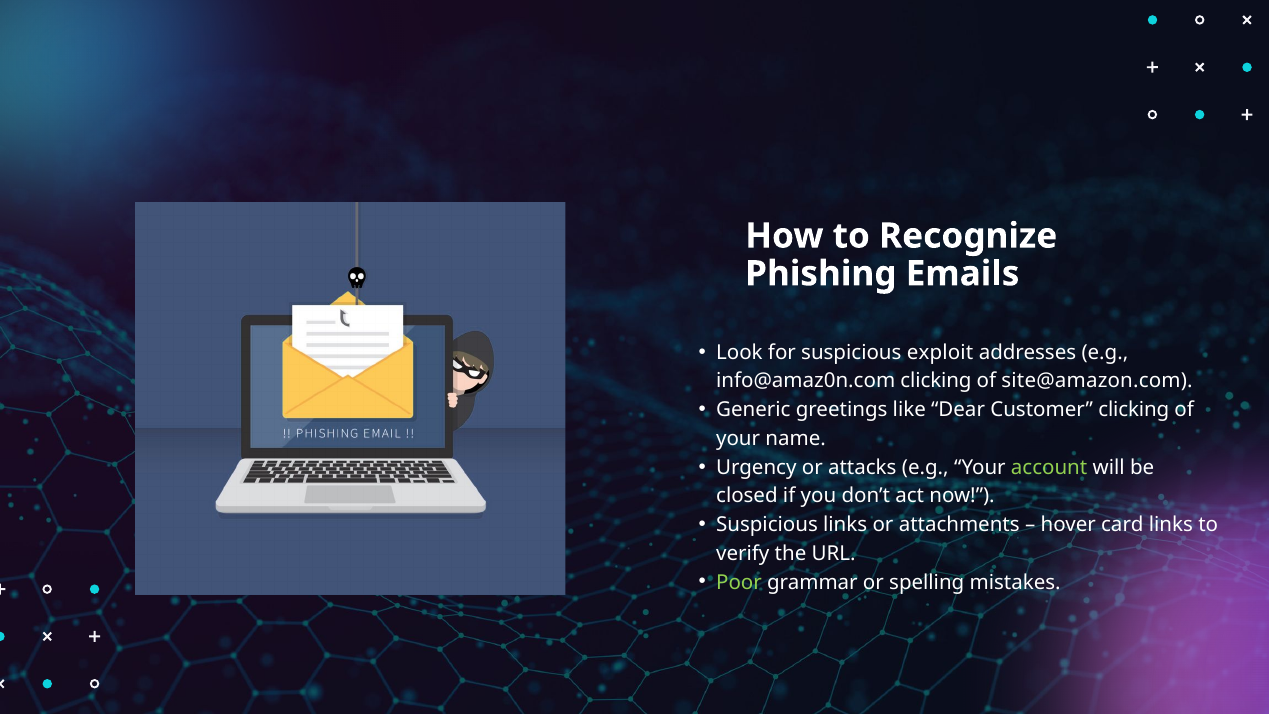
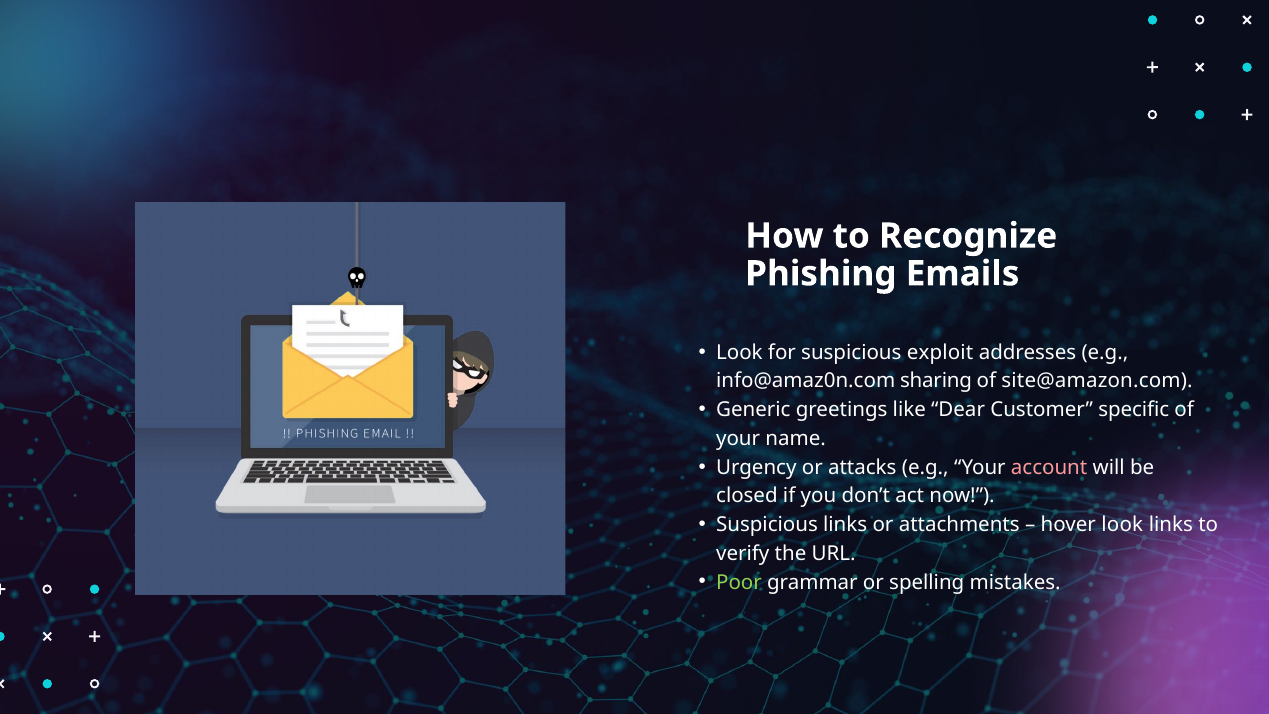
info@amaz0n.com clicking: clicking -> sharing (936, 381)
Customer clicking: clicking -> specific (1134, 410)
account colour: light green -> pink (1049, 467)
hover card: card -> look (1122, 525)
